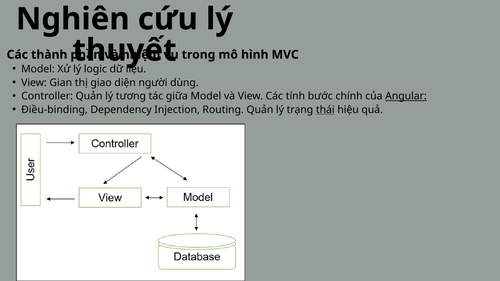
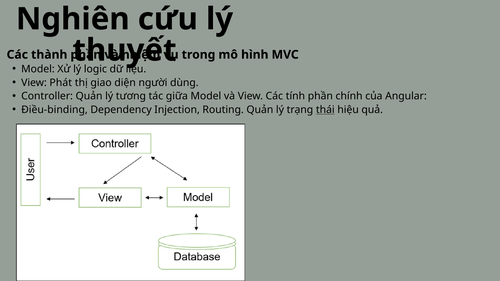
Gian: Gian -> Phát (61, 83)
tính bước: bước -> phần (320, 96)
Angular underline: present -> none (406, 96)
